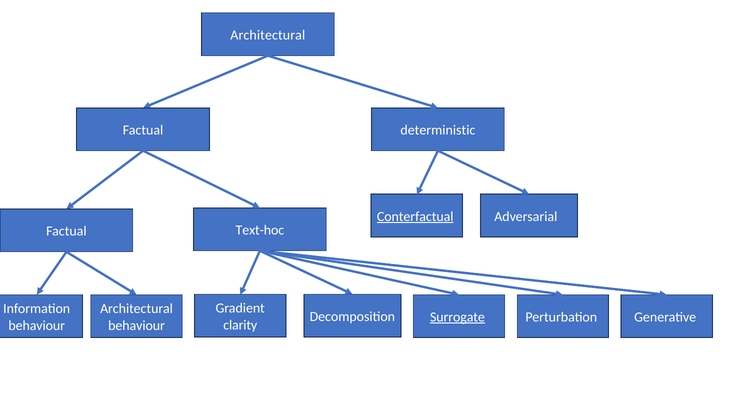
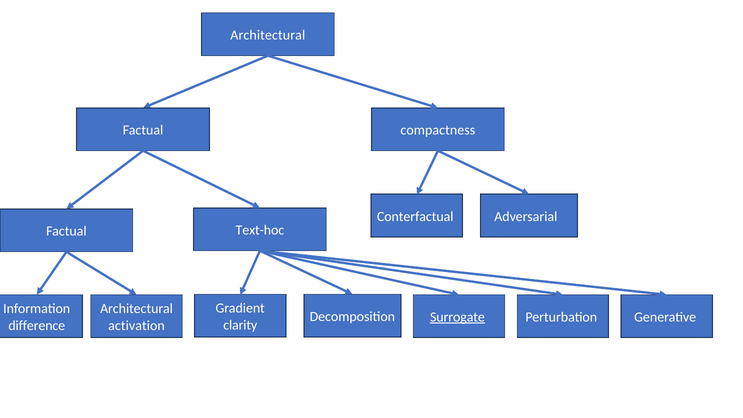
deterministic: deterministic -> compactness (438, 130)
Conterfactual underline: present -> none (415, 216)
behaviour: behaviour -> difference (37, 325)
behaviour: behaviour -> activation (136, 325)
